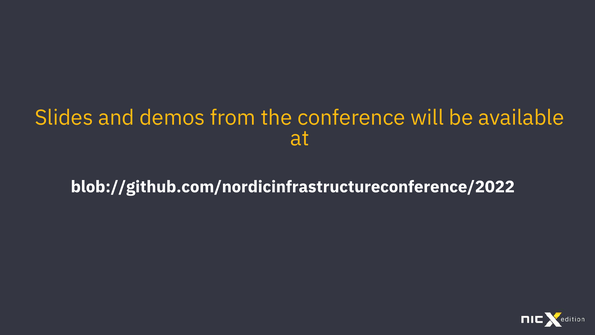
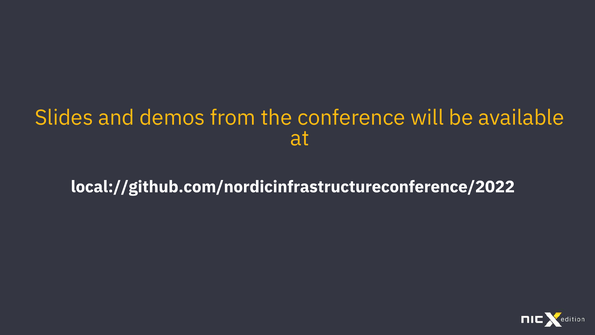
blob://github.com/nordicinfrastructureconference/2022: blob://github.com/nordicinfrastructureconference/2022 -> local://github.com/nordicinfrastructureconference/2022 (293, 187)
